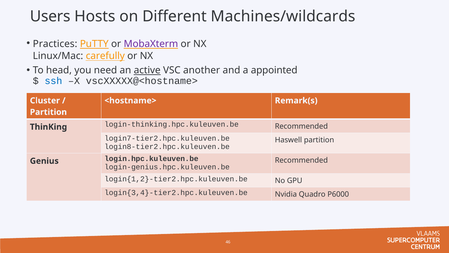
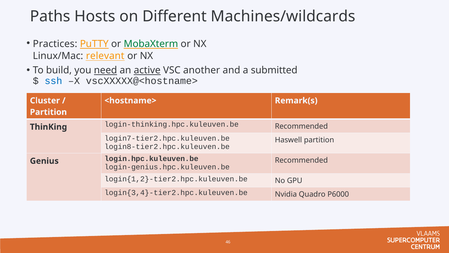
Users: Users -> Paths (50, 16)
MobaXterm colour: purple -> green (151, 44)
carefully: carefully -> relevant (105, 56)
head: head -> build (59, 70)
need underline: none -> present (106, 70)
appointed: appointed -> submitted (274, 70)
